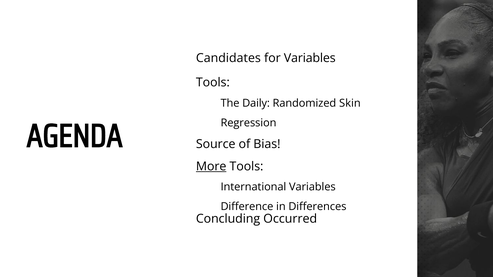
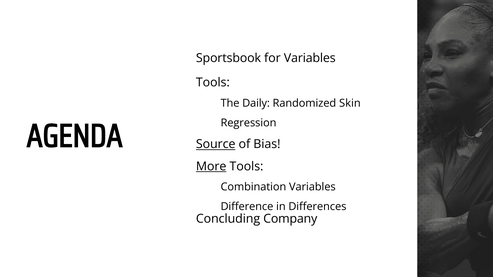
Candidates: Candidates -> Sportsbook (228, 58)
Source underline: none -> present (216, 144)
International: International -> Combination (253, 187)
Occurred: Occurred -> Company (290, 219)
